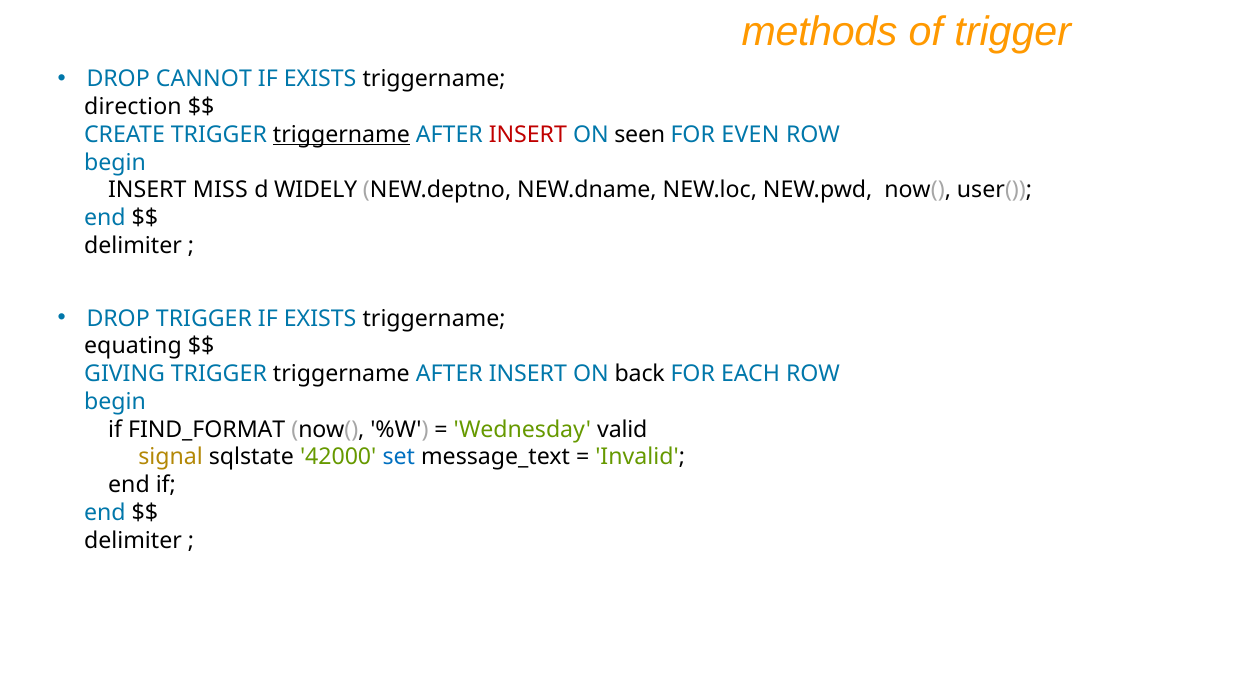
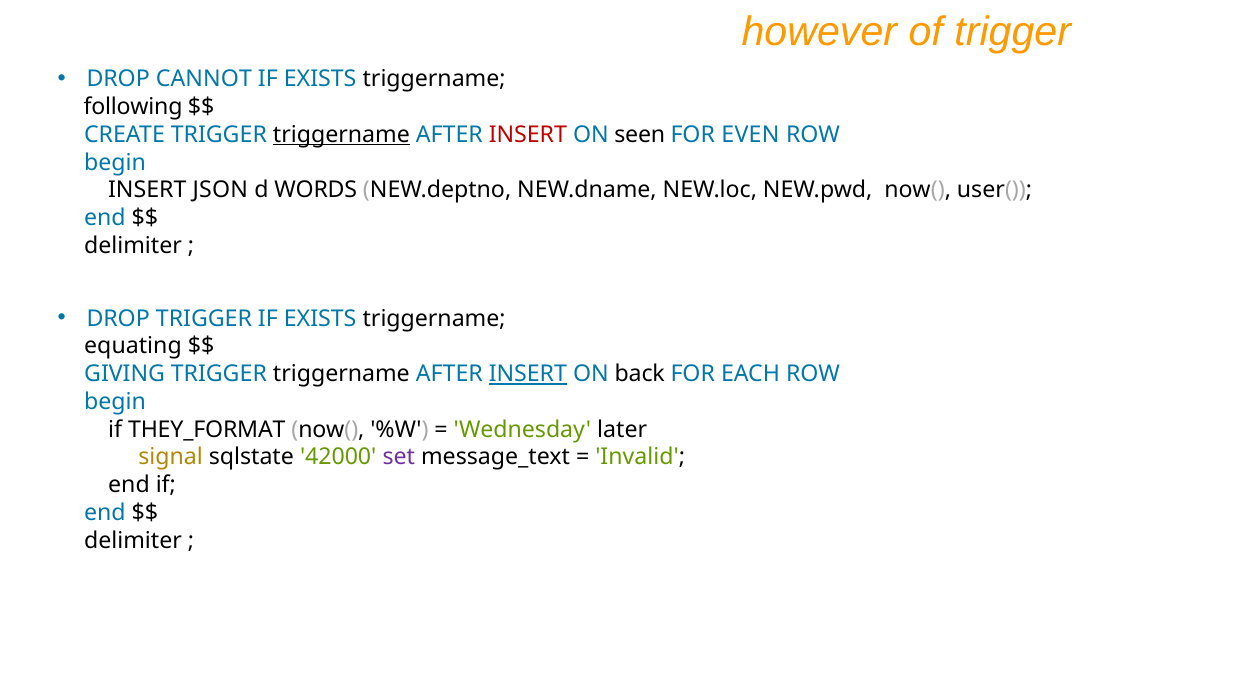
methods: methods -> however (819, 32)
direction: direction -> following (133, 107)
MISS: MISS -> JSON (220, 190)
WIDELY: WIDELY -> WORDS (316, 190)
INSERT underline: none -> present (528, 374)
FIND_FORMAT: FIND_FORMAT -> THEY_FORMAT (207, 430)
valid: valid -> later (622, 430)
set colour: blue -> purple (399, 458)
